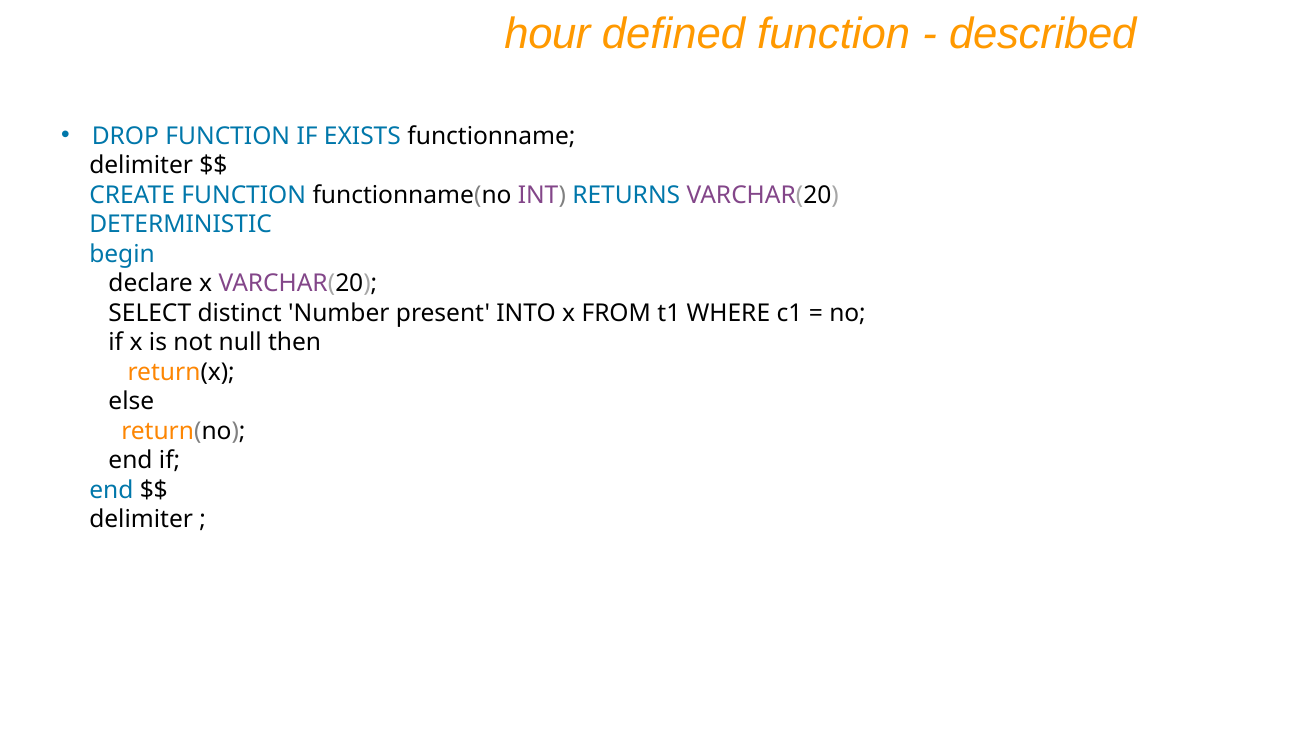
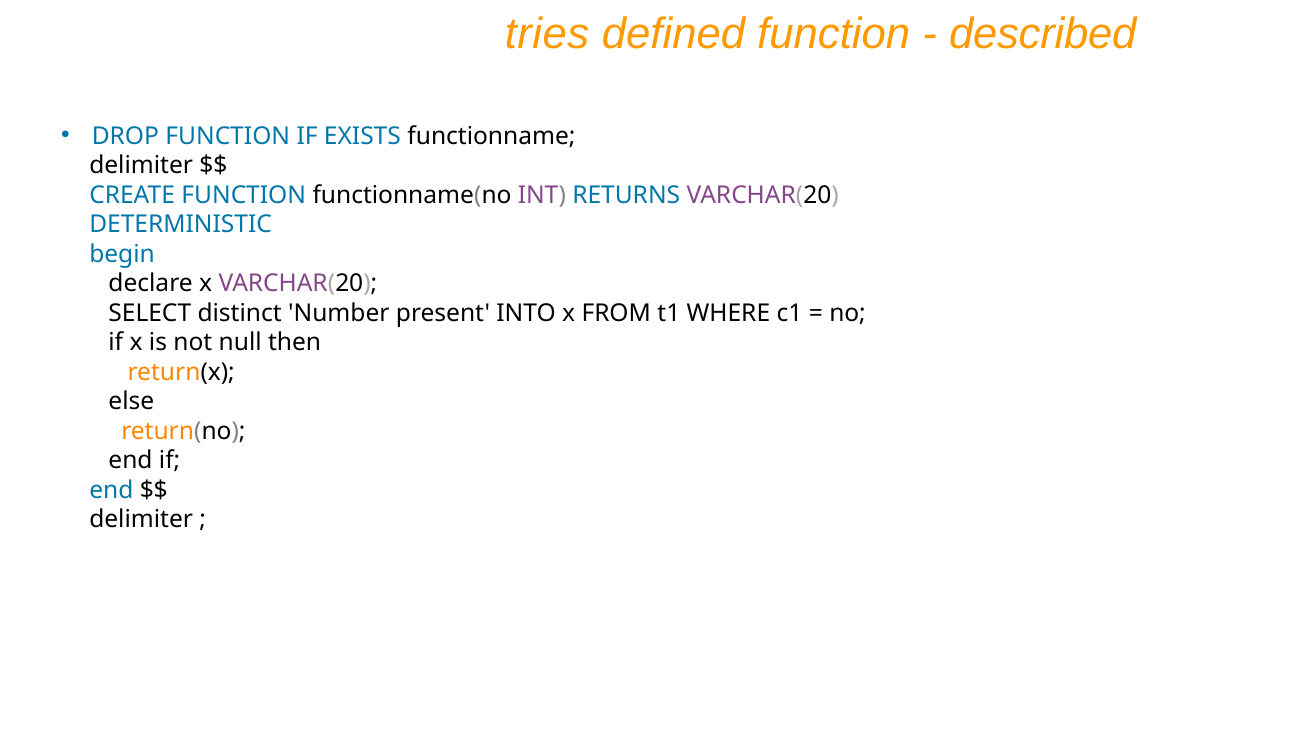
hour: hour -> tries (547, 34)
